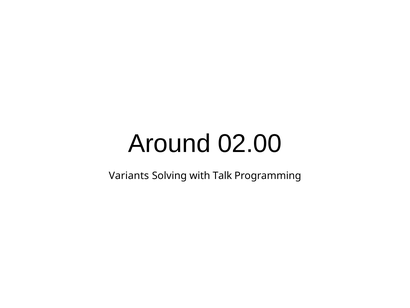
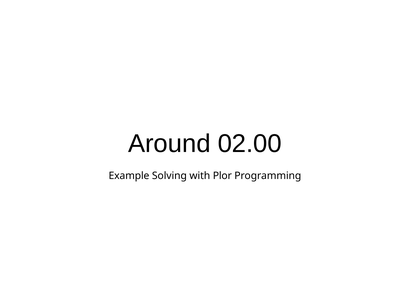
Variants: Variants -> Example (129, 175)
Talk: Talk -> Plor (222, 175)
